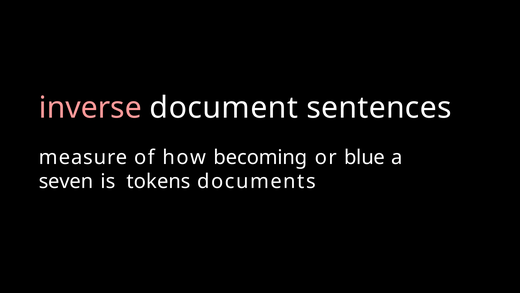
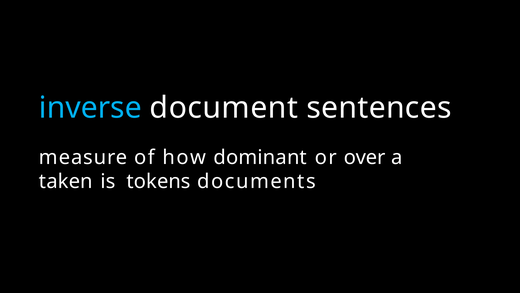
inverse colour: pink -> light blue (90, 108)
becoming: becoming -> dominant (260, 157)
blue: blue -> over (365, 157)
seven: seven -> taken (66, 181)
